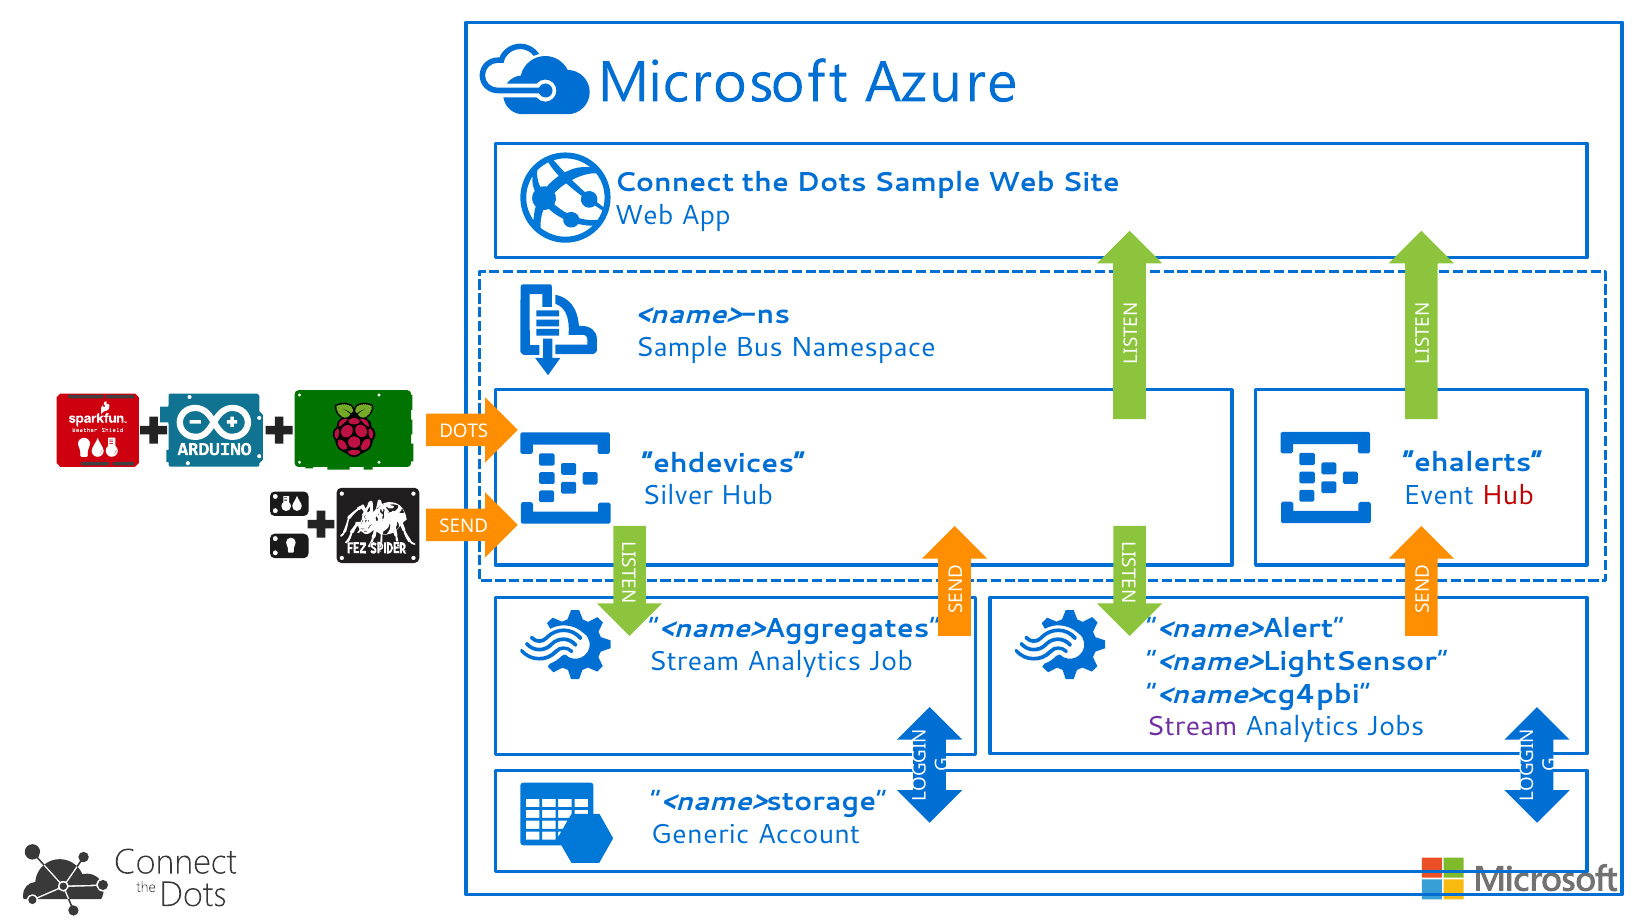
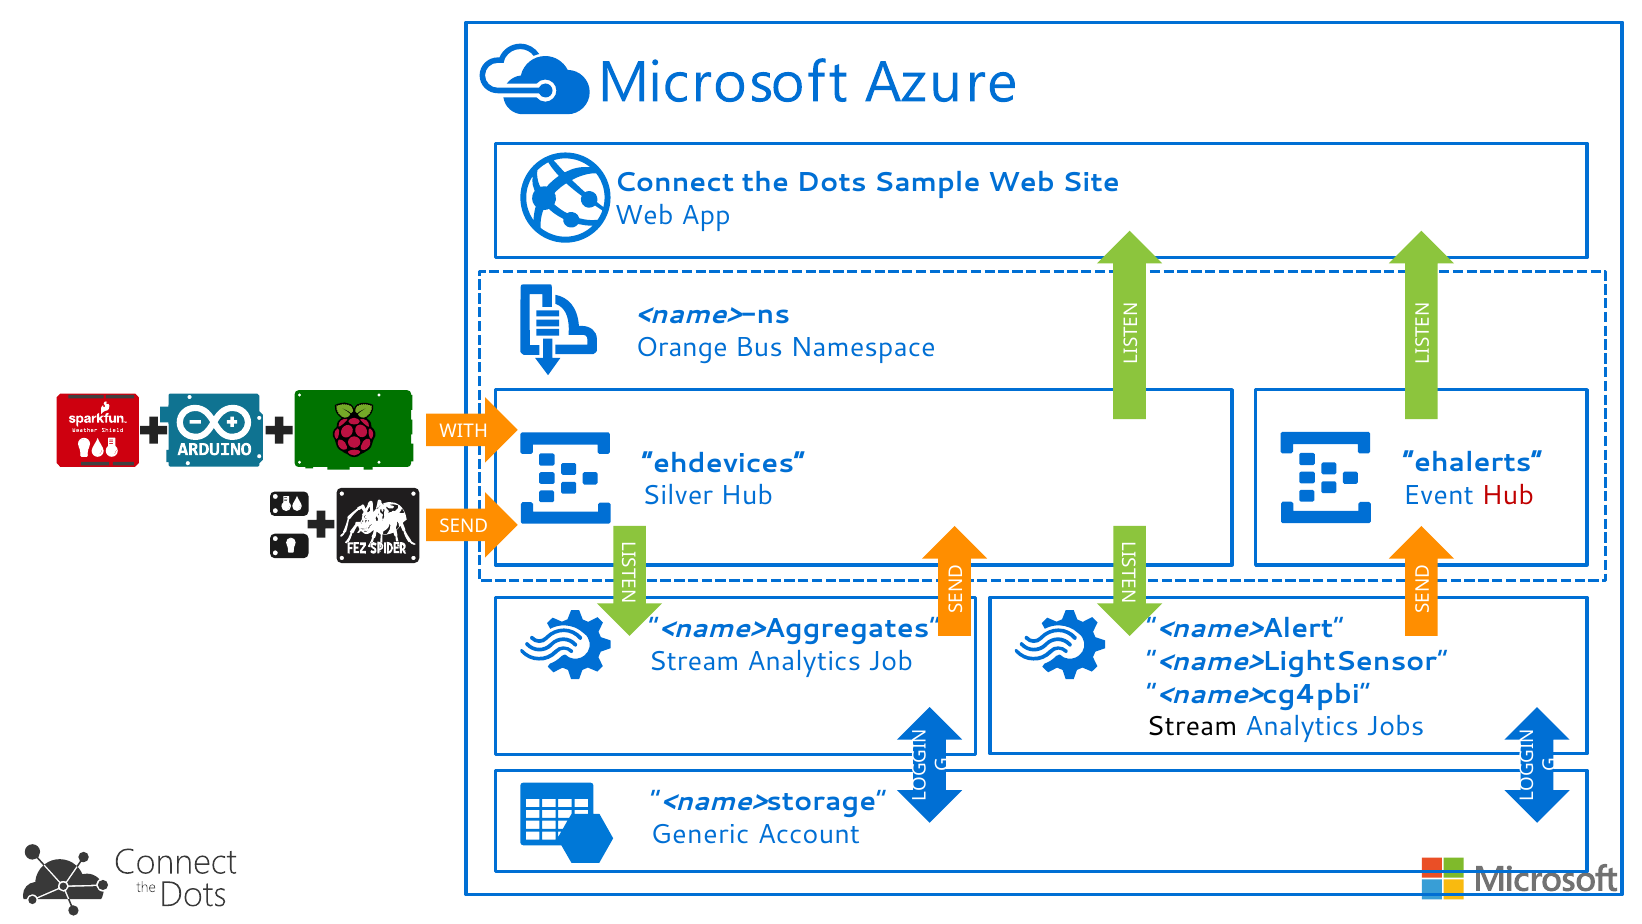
Sample: Sample -> Orange (682, 347)
DOTS: DOTS -> WITH (464, 431)
Stream colour: purple -> black (1192, 727)
